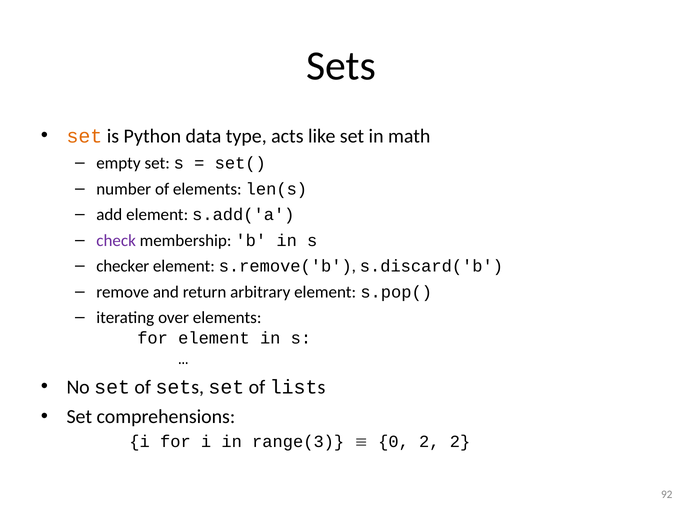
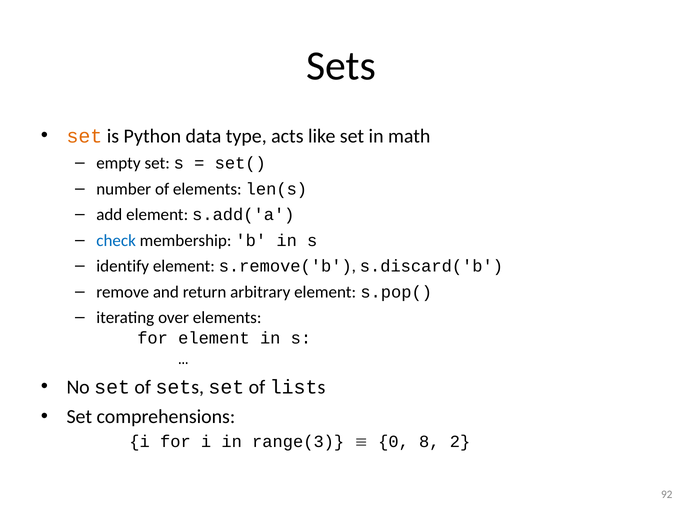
check colour: purple -> blue (116, 241)
checker: checker -> identify (123, 266)
0 2: 2 -> 8 (429, 442)
